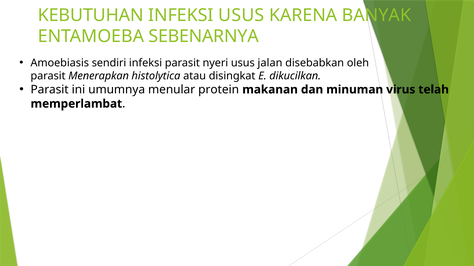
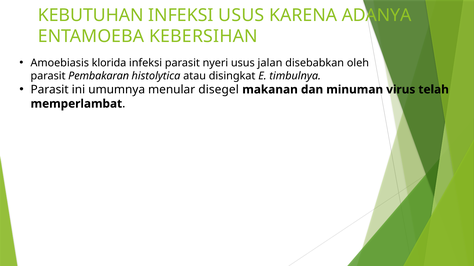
BANYAK: BANYAK -> ADANYA (377, 15)
SEBENARNYA: SEBENARNYA -> KEBERSIHAN (203, 37)
sendiri: sendiri -> klorida (109, 63)
Menerapkan: Menerapkan -> Pembakaran (99, 76)
dikucilkan: dikucilkan -> timbulnya (295, 76)
protein: protein -> disegel (219, 90)
